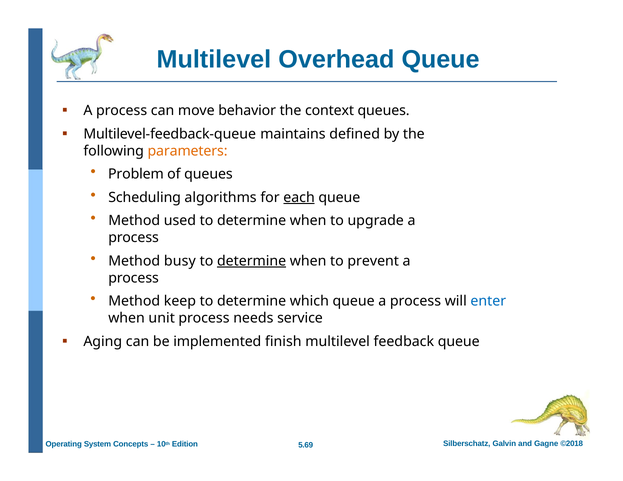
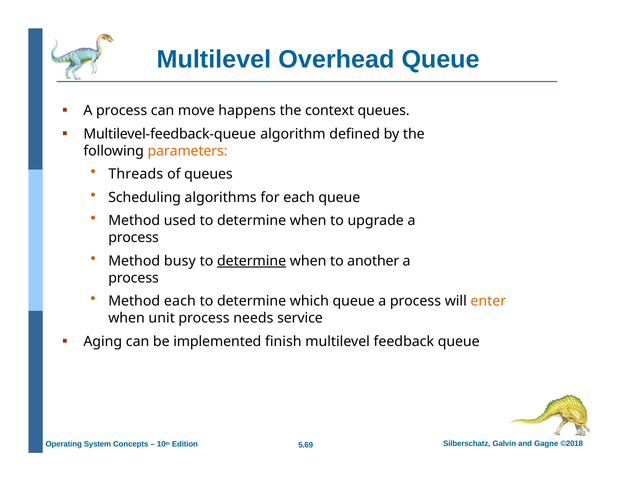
behavior: behavior -> happens (247, 111)
maintains: maintains -> algorithm (293, 134)
Problem: Problem -> Threads (136, 174)
each underline: present -> none (299, 198)
prevent: prevent -> another (373, 261)
Method keep: keep -> each (180, 302)
enter colour: blue -> orange (488, 302)
